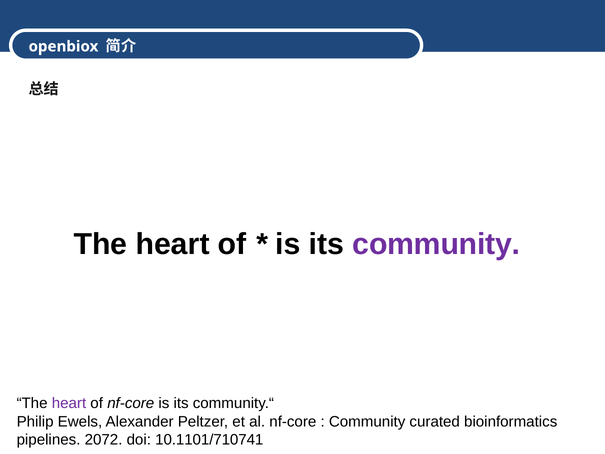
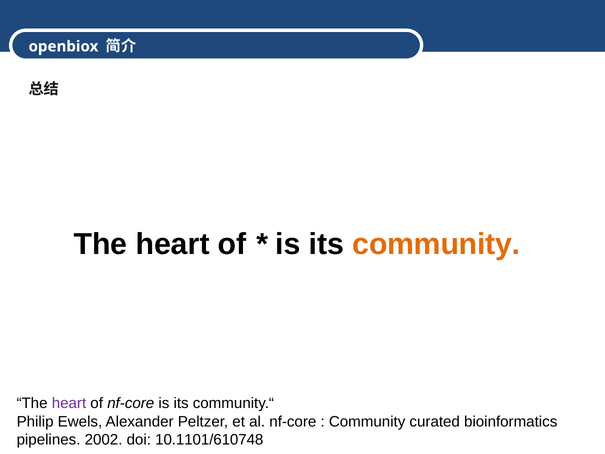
community colour: purple -> orange (436, 244)
2072: 2072 -> 2002 (104, 439)
10.1101/710741: 10.1101/710741 -> 10.1101/610748 (209, 439)
